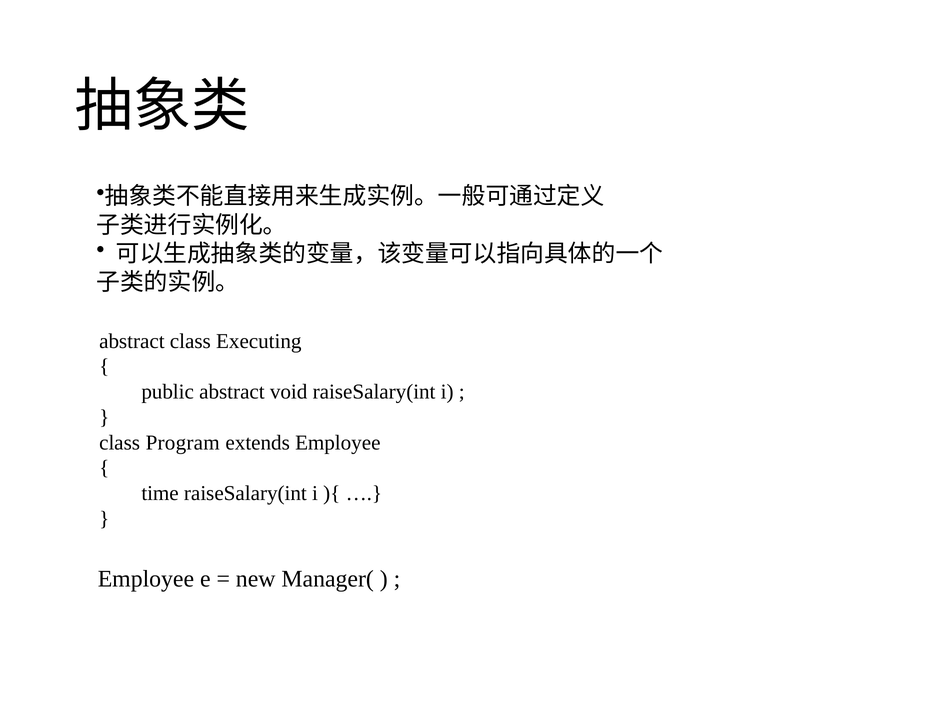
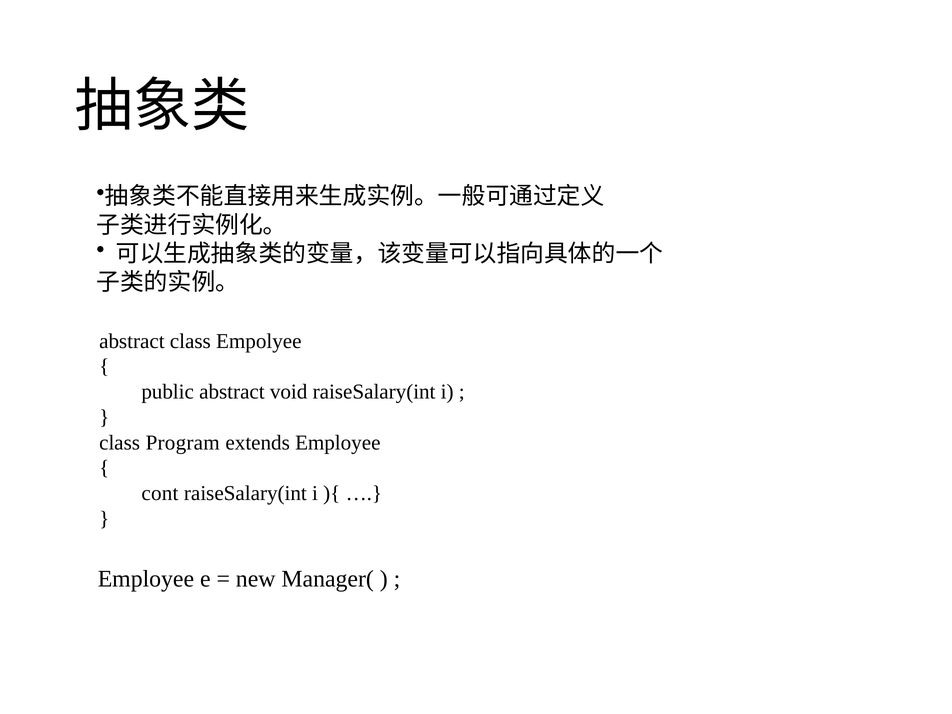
Executing: Executing -> Empolyee (259, 341)
time: time -> cont (160, 493)
